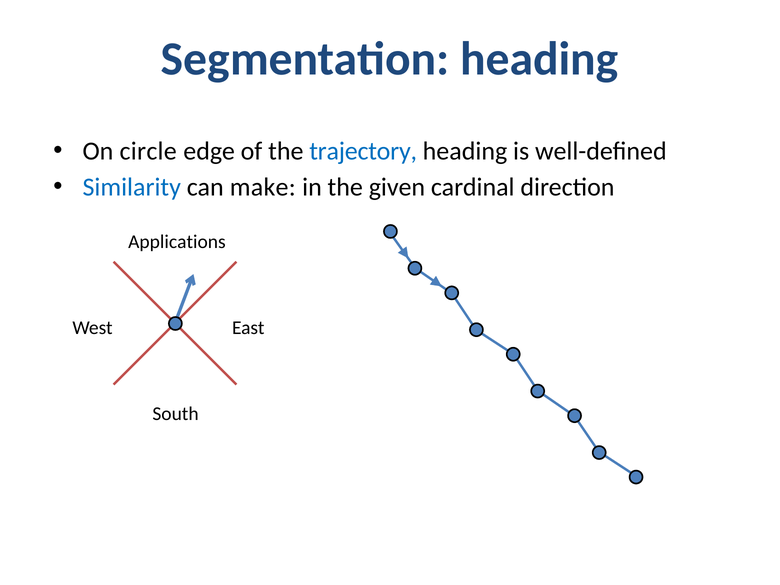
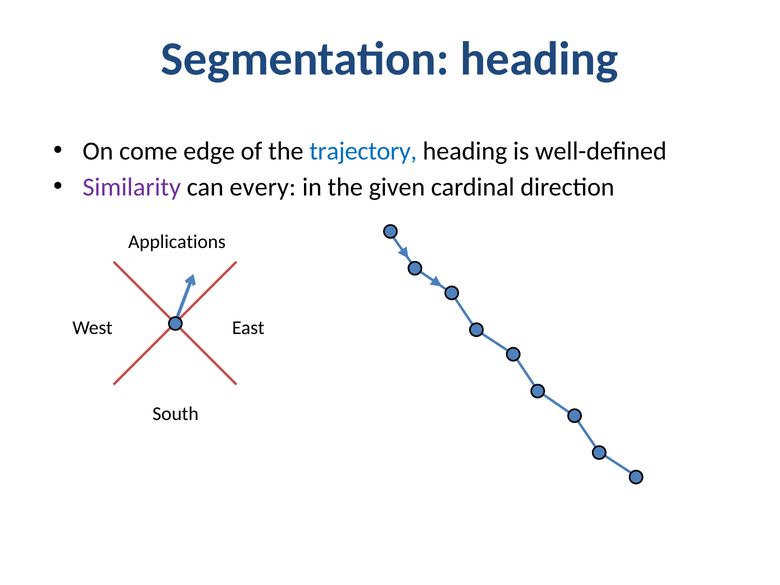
circle: circle -> come (148, 151)
Similarity colour: blue -> purple (132, 187)
make: make -> every (263, 187)
